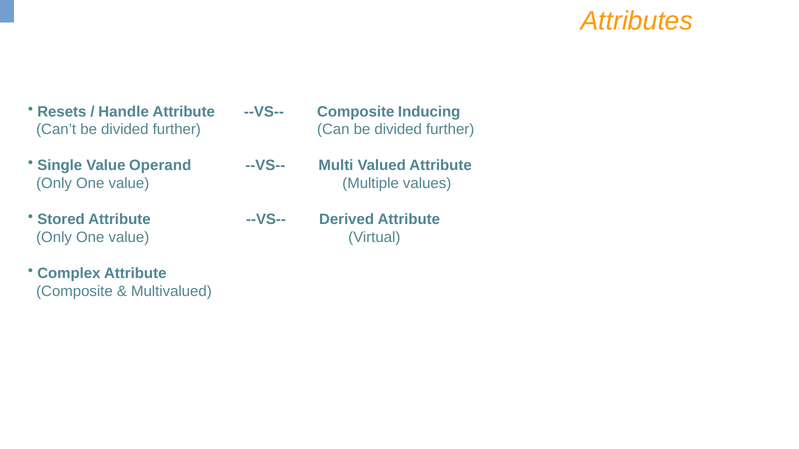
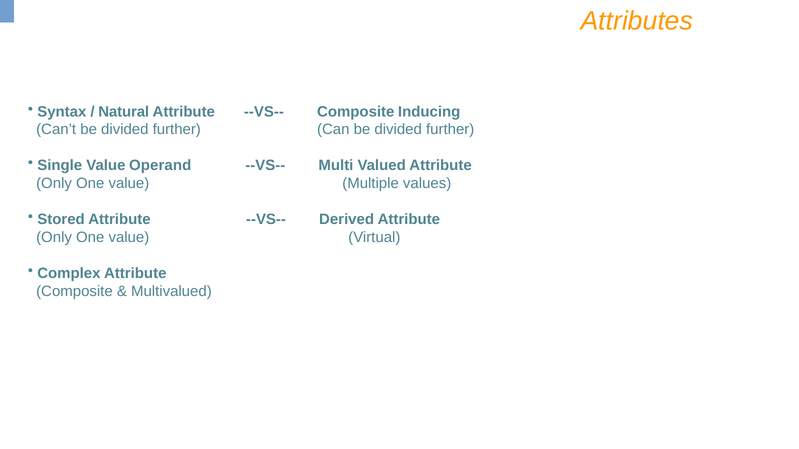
Resets: Resets -> Syntax (62, 112)
Handle: Handle -> Natural (124, 112)
